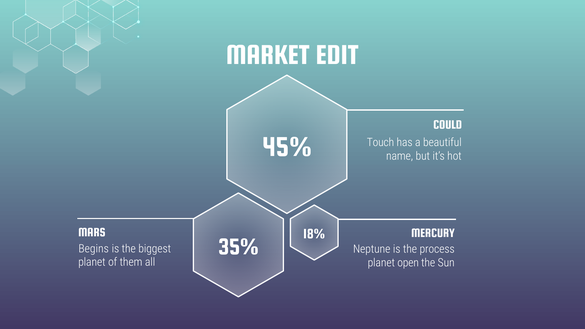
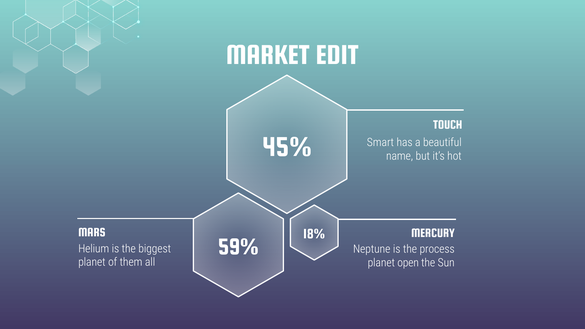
COULD: COULD -> TOUCH (448, 125)
Touch: Touch -> Smart (380, 143)
35%: 35% -> 59% (238, 247)
Begins: Begins -> Helium (94, 249)
